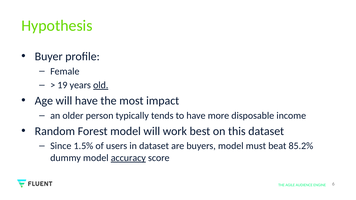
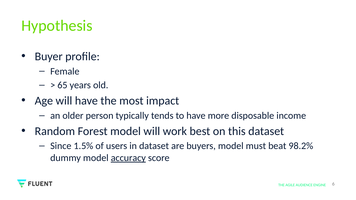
19: 19 -> 65 (62, 85)
old underline: present -> none (101, 85)
85.2%: 85.2% -> 98.2% (301, 146)
